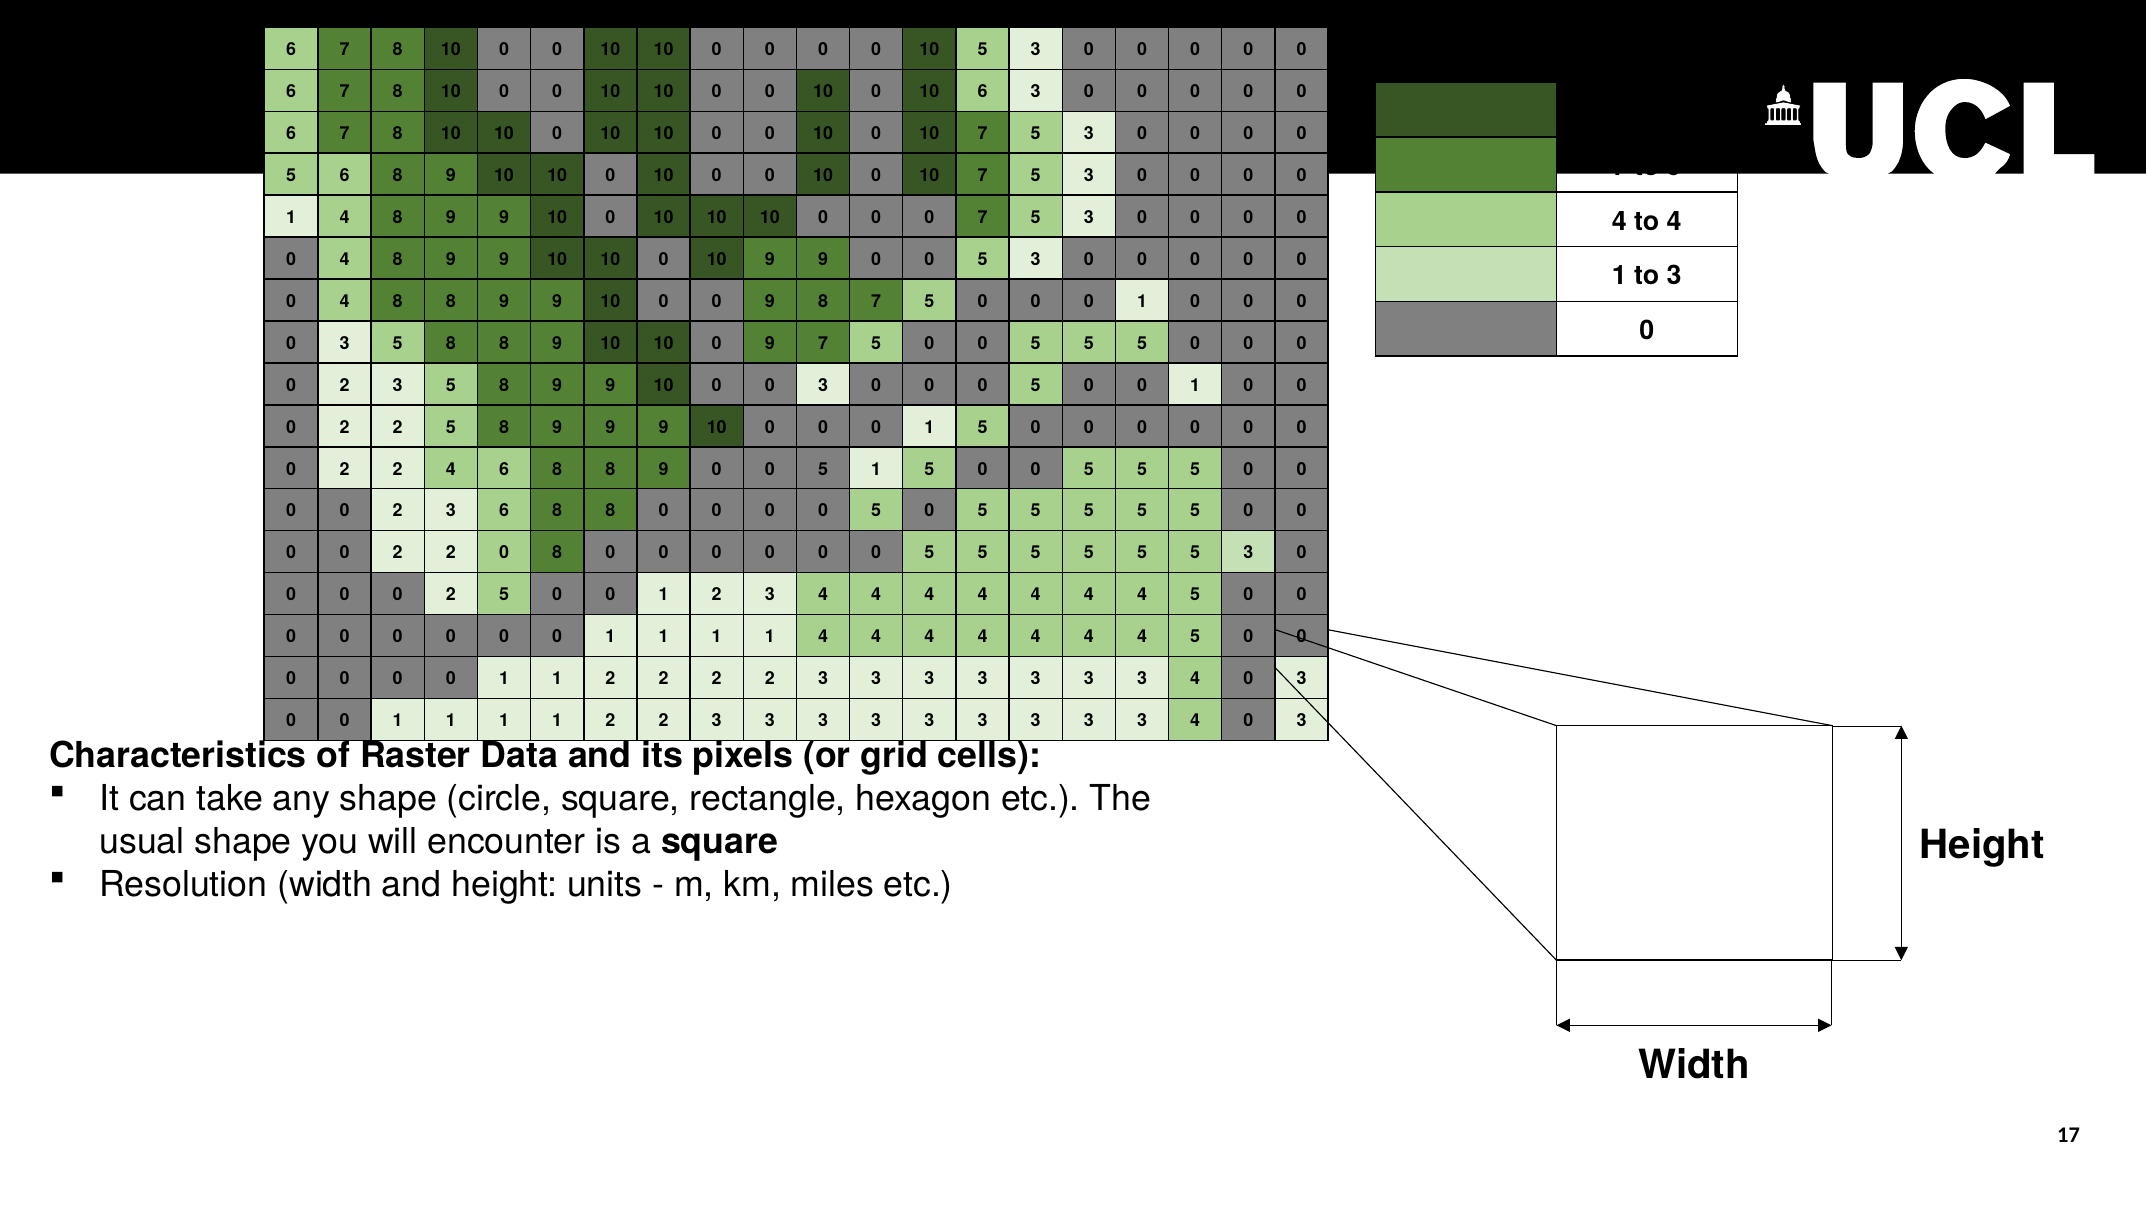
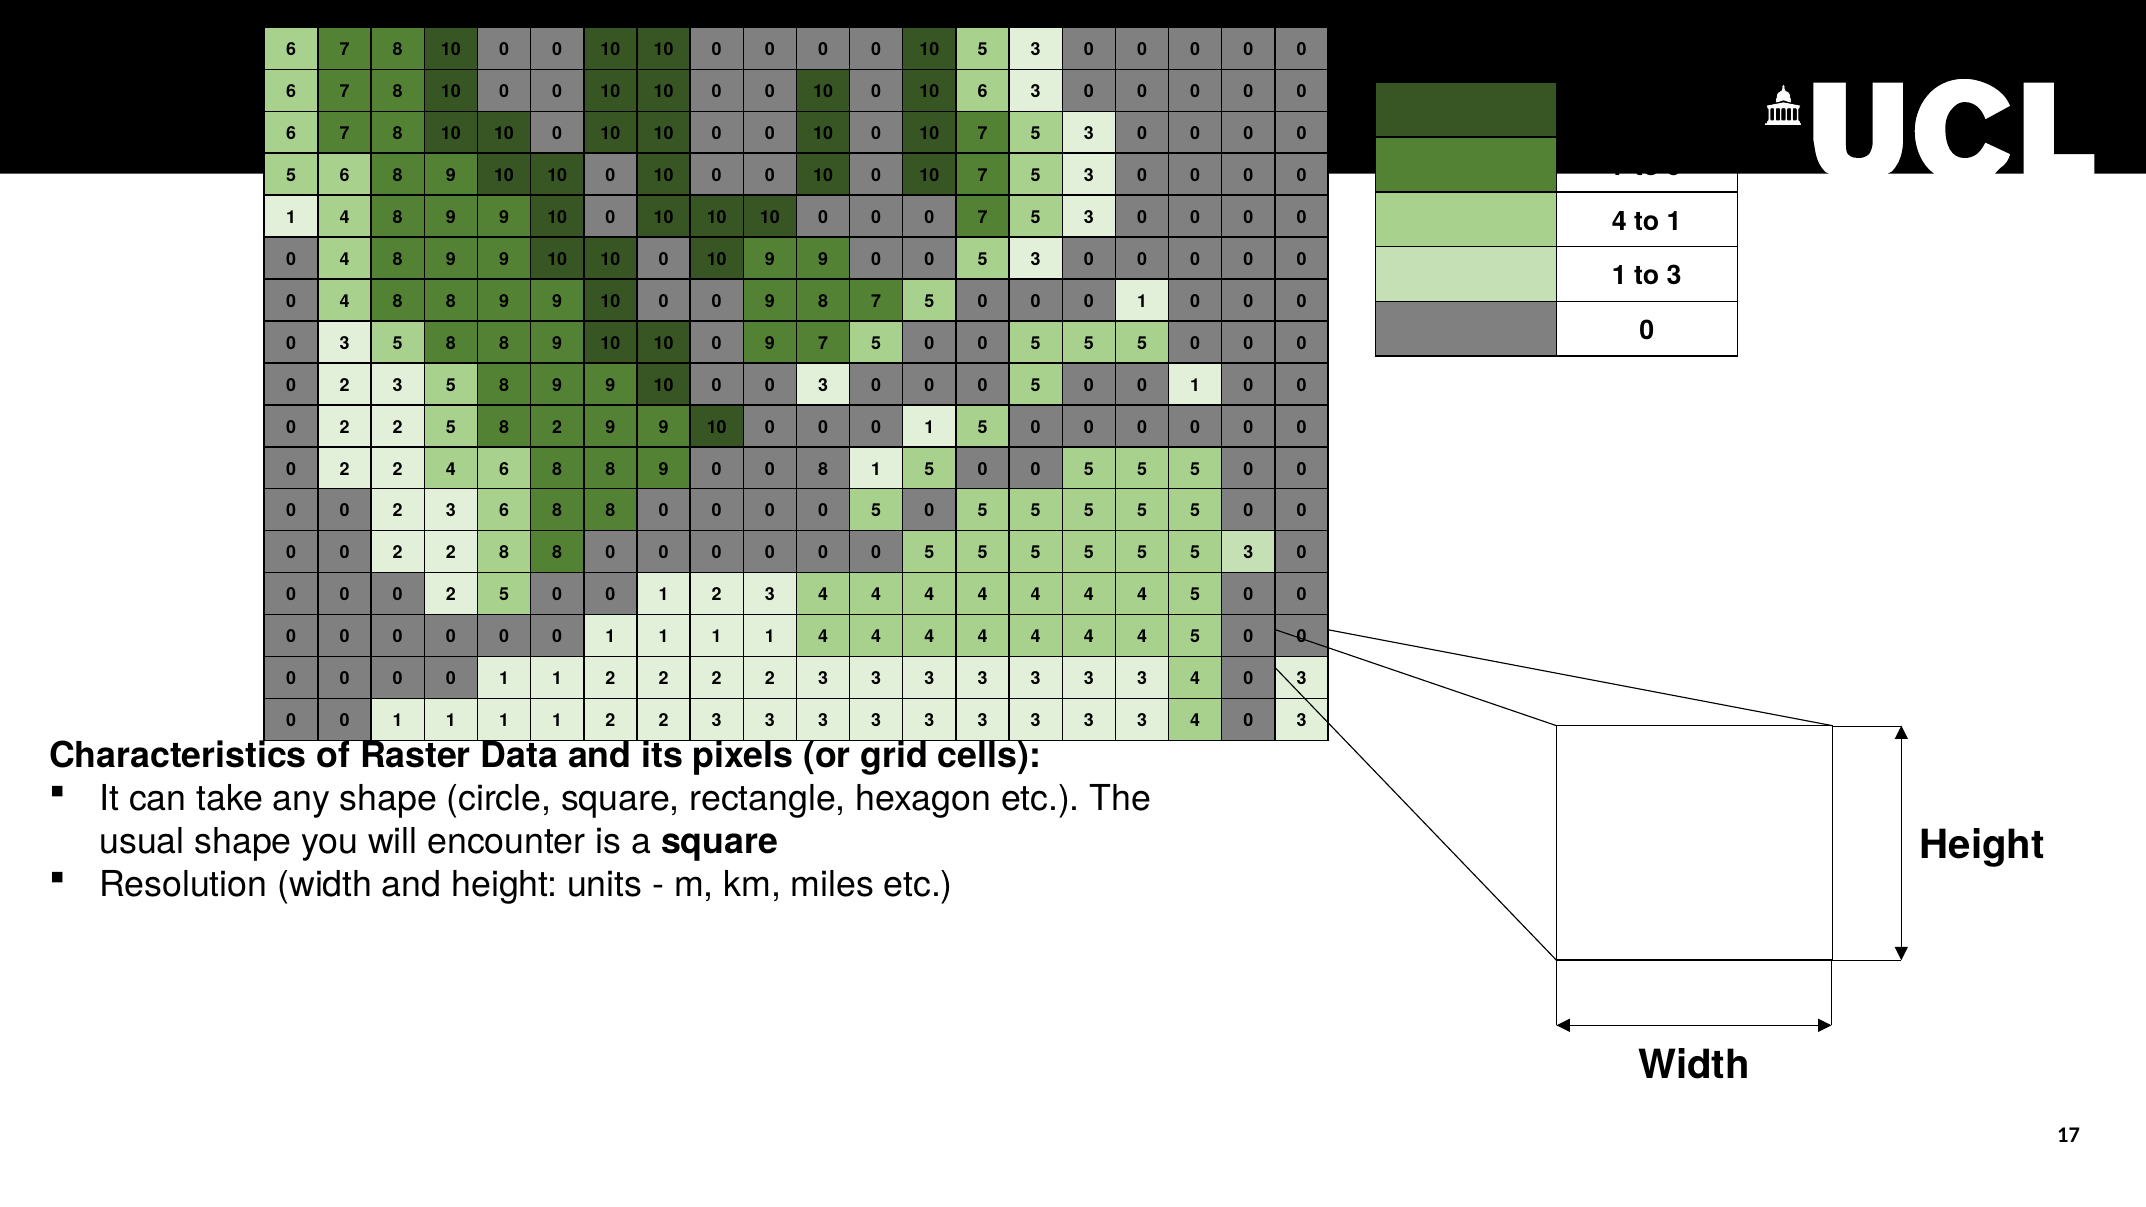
to 4: 4 -> 1 (1674, 221)
2 5 8 9: 9 -> 2 (557, 427)
5: 5 -> 8 (823, 469)
2 0: 0 -> 8 (504, 553)
